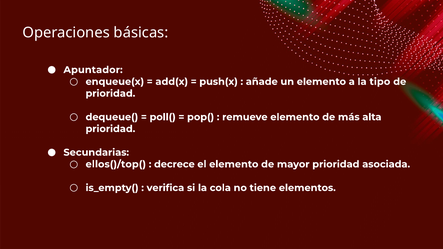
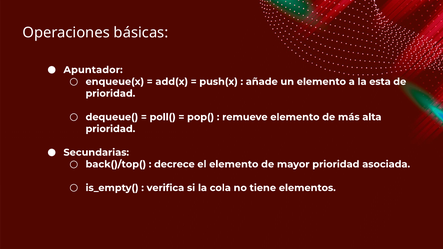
tipo: tipo -> esta (380, 82)
ellos()/top(: ellos()/top( -> back()/top( (116, 164)
